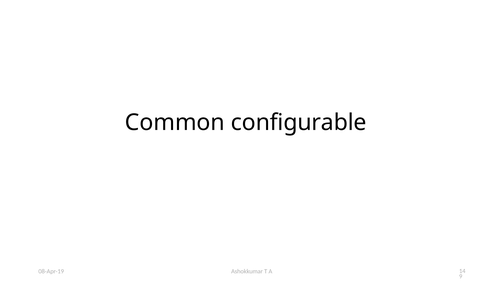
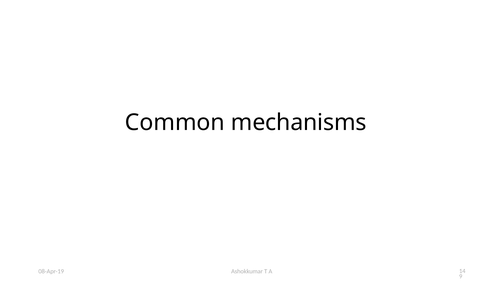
configurable: configurable -> mechanisms (299, 122)
